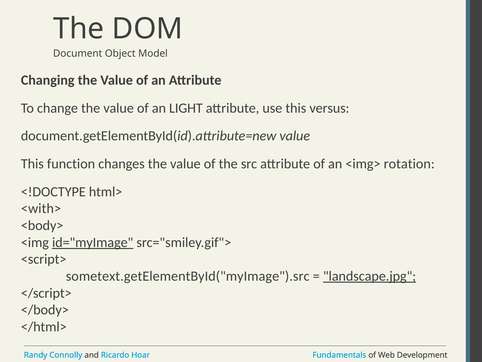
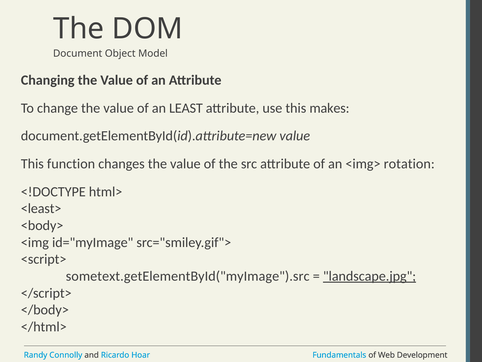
LIGHT: LIGHT -> LEAST (186, 108)
versus: versus -> makes (329, 108)
<with>: <with> -> <least> (41, 208)
id="myImage underline: present -> none (93, 242)
